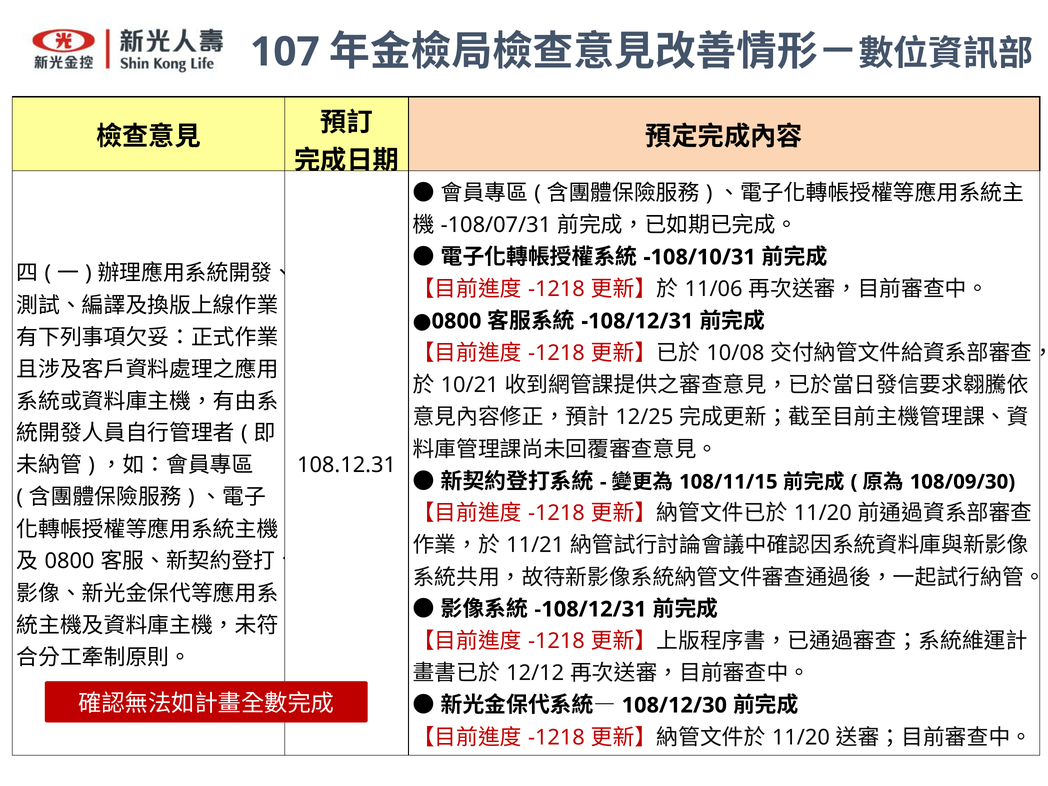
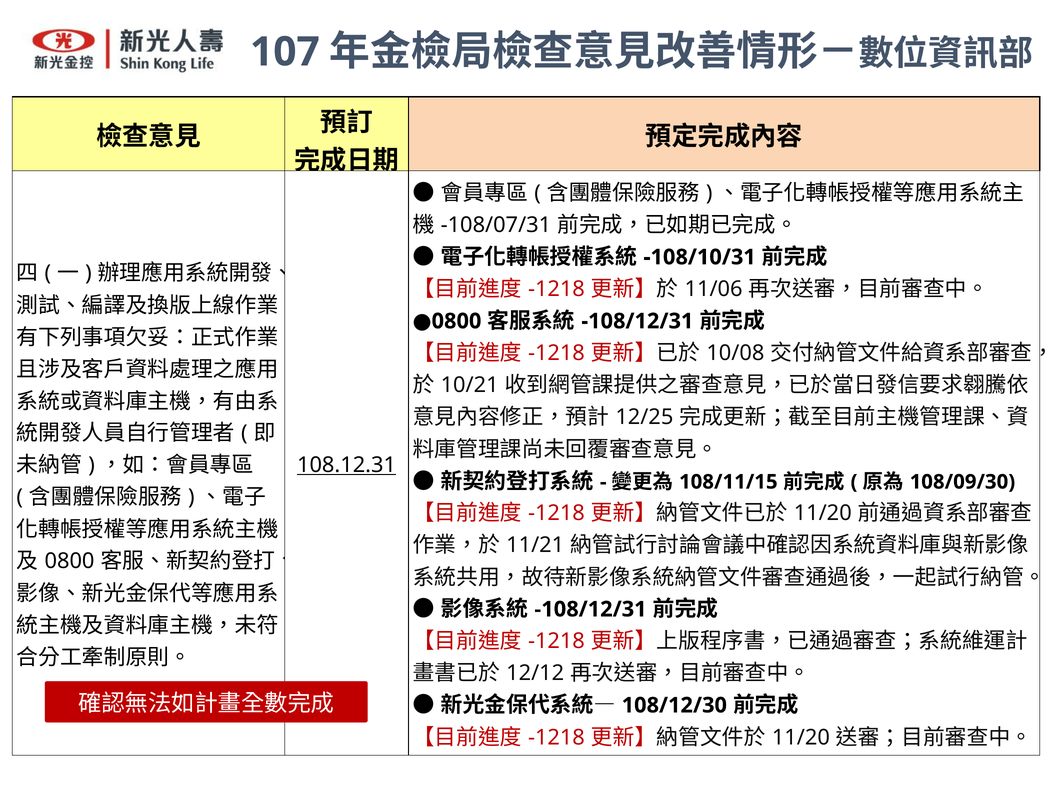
108.12.31 underline: none -> present (347, 465)
